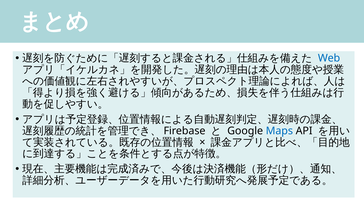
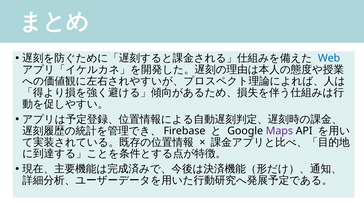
Maps colour: blue -> purple (279, 131)
